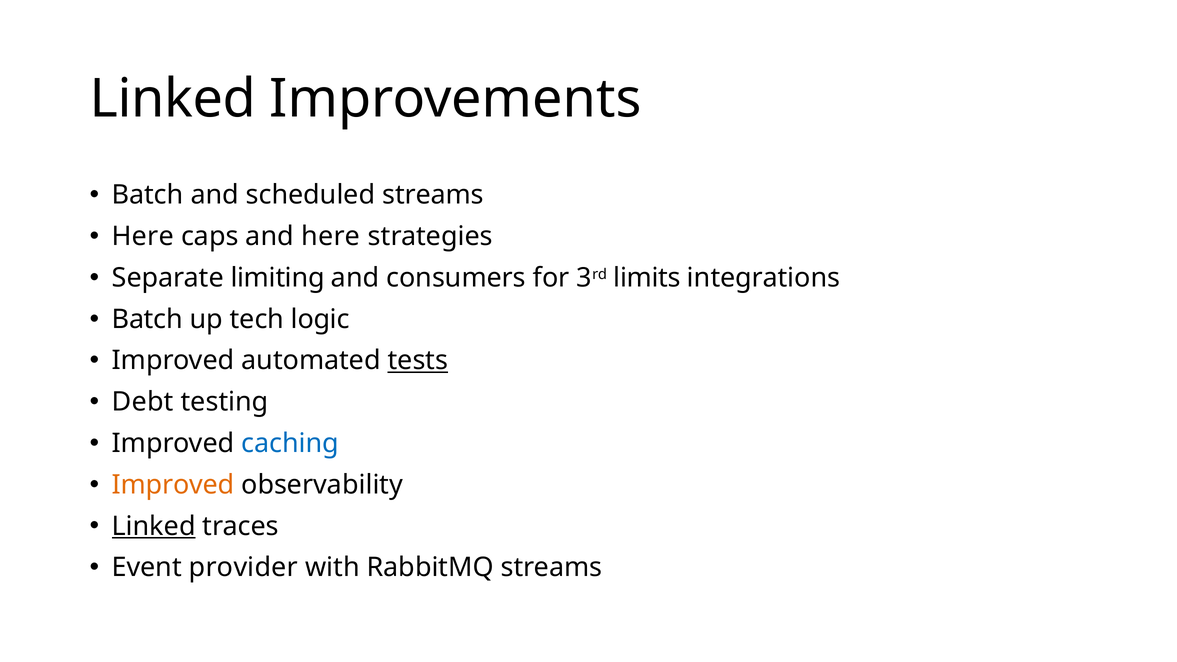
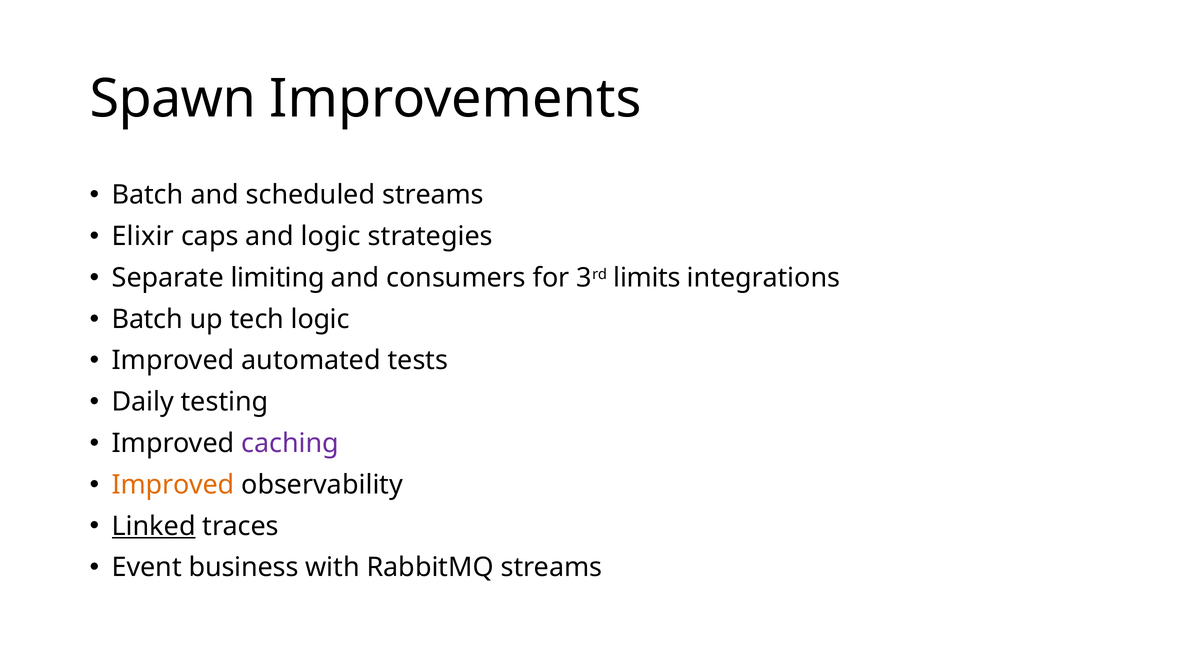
Linked: Linked -> Spawn (173, 99)
Here: Here -> Elixir (143, 236)
and here: here -> logic (331, 236)
tests underline: present -> none (418, 361)
Debt: Debt -> Daily (143, 402)
caching colour: blue -> purple (290, 443)
provider: provider -> business (244, 568)
